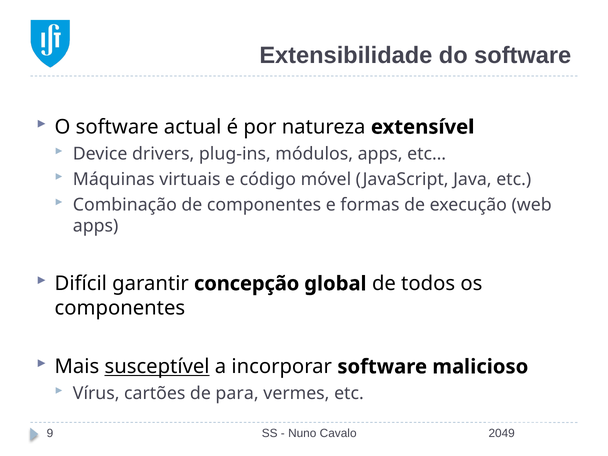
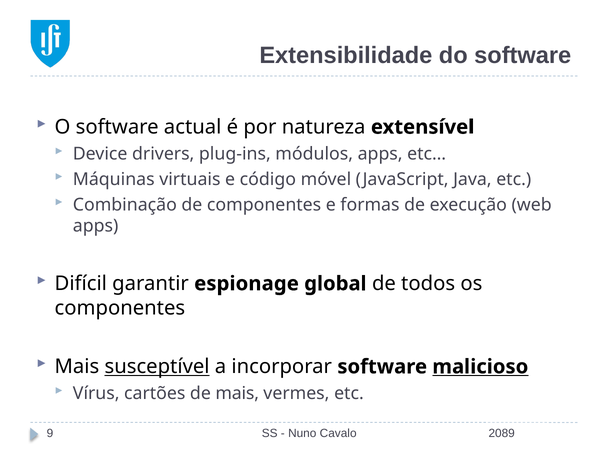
concepção: concepção -> espionage (246, 284)
malicioso underline: none -> present (480, 367)
de para: para -> mais (237, 394)
2049: 2049 -> 2089 (502, 434)
